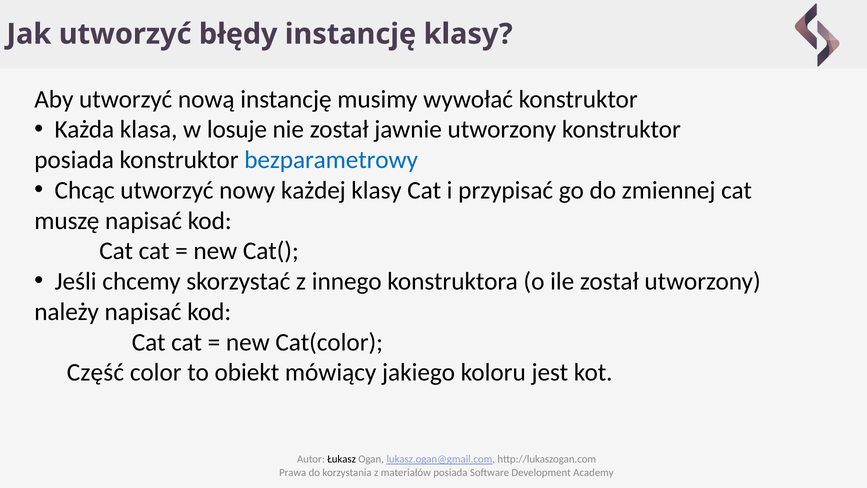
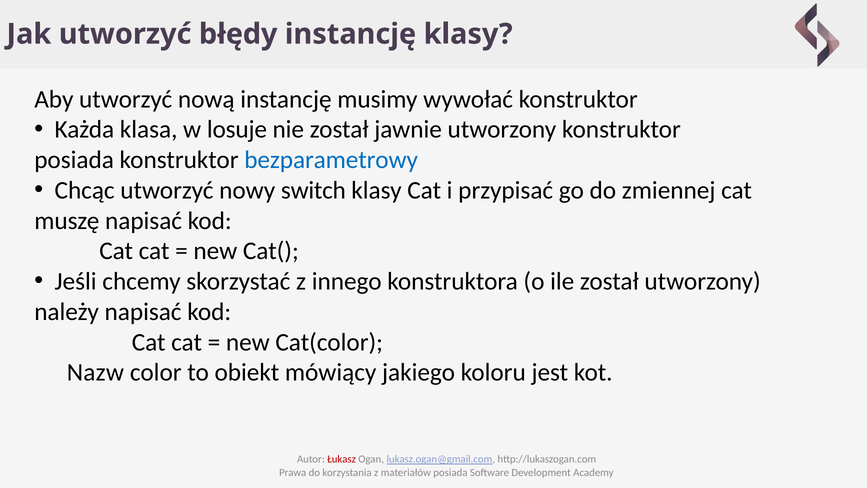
każdej: każdej -> switch (313, 190)
Część: Część -> Nazw (95, 372)
Łukasz colour: black -> red (342, 459)
